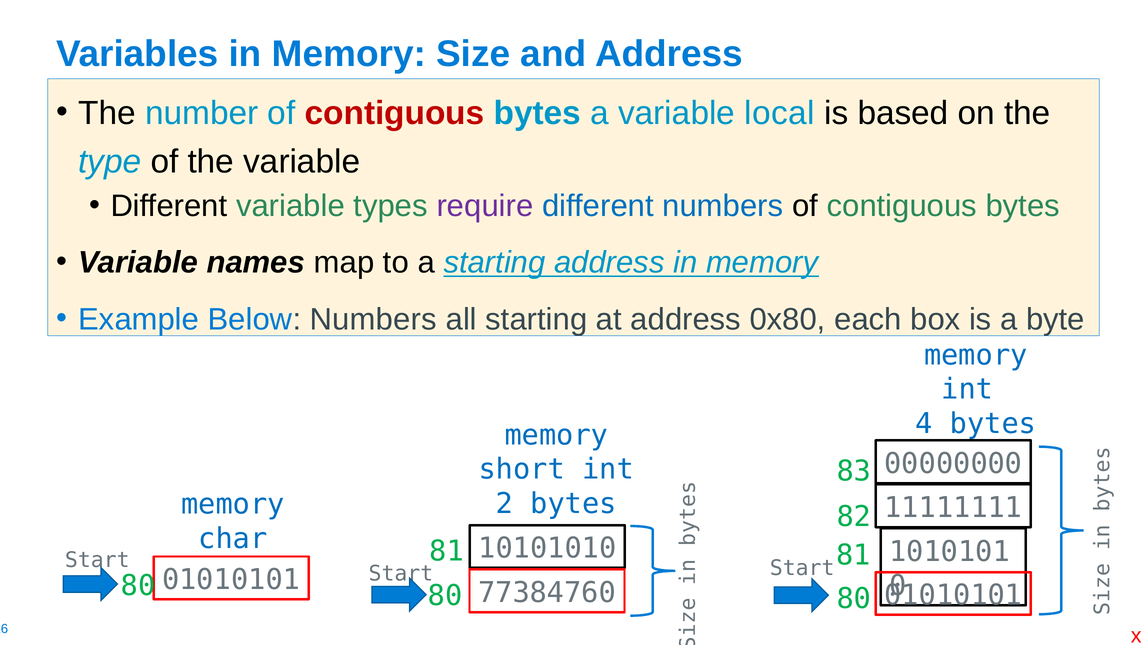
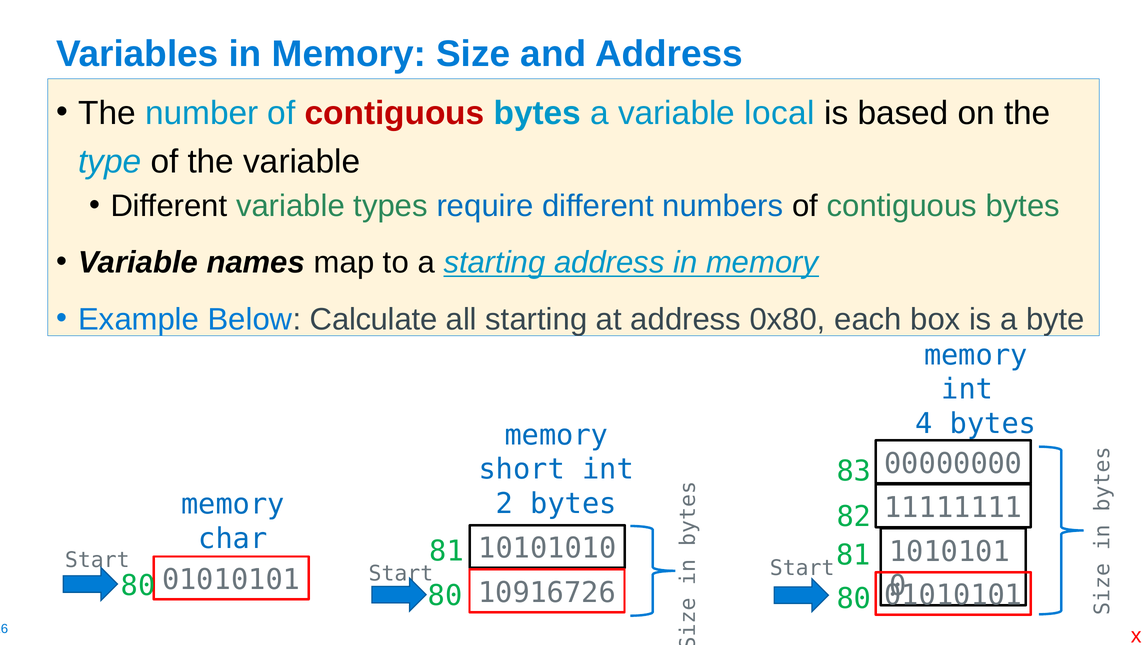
require colour: purple -> blue (485, 206)
Below Numbers: Numbers -> Calculate (374, 319)
77384760: 77384760 -> 10916726 (547, 593)
